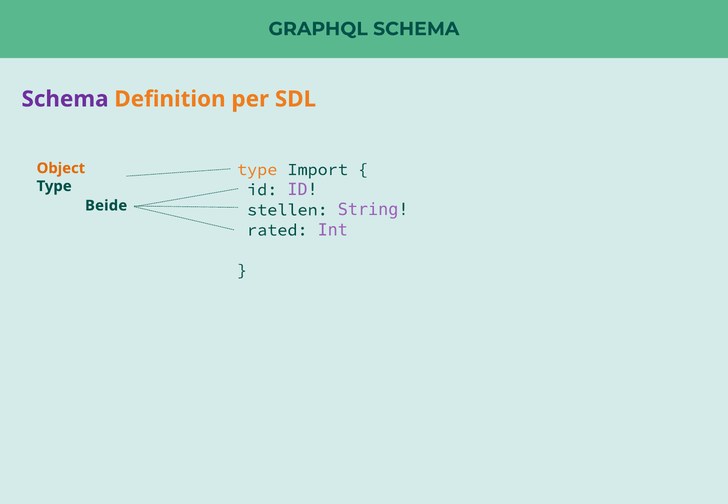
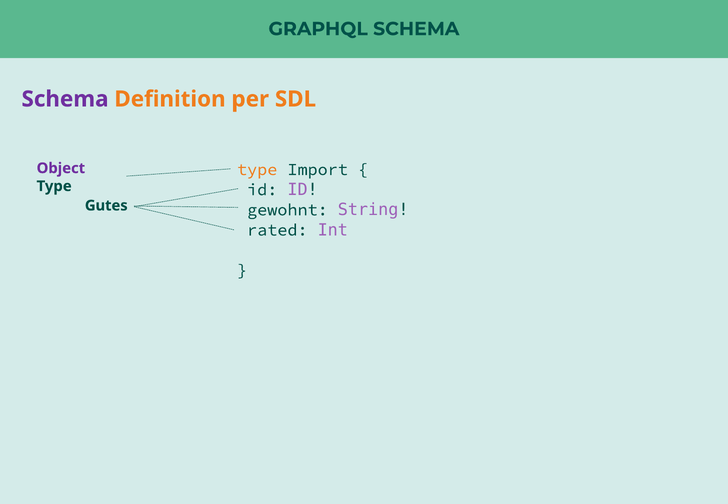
Object colour: orange -> purple (61, 168)
Beide: Beide -> Gutes (106, 206)
stellen: stellen -> gewohnt (287, 210)
